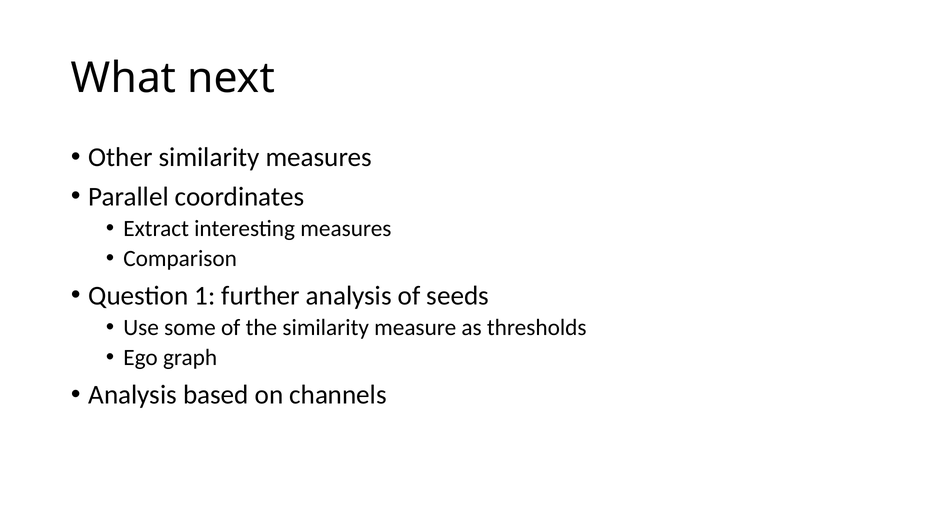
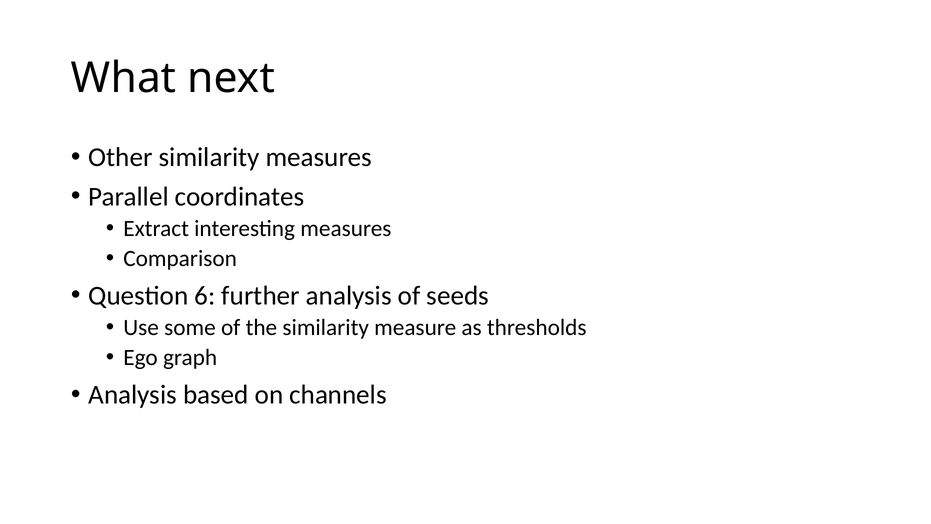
1: 1 -> 6 (205, 295)
